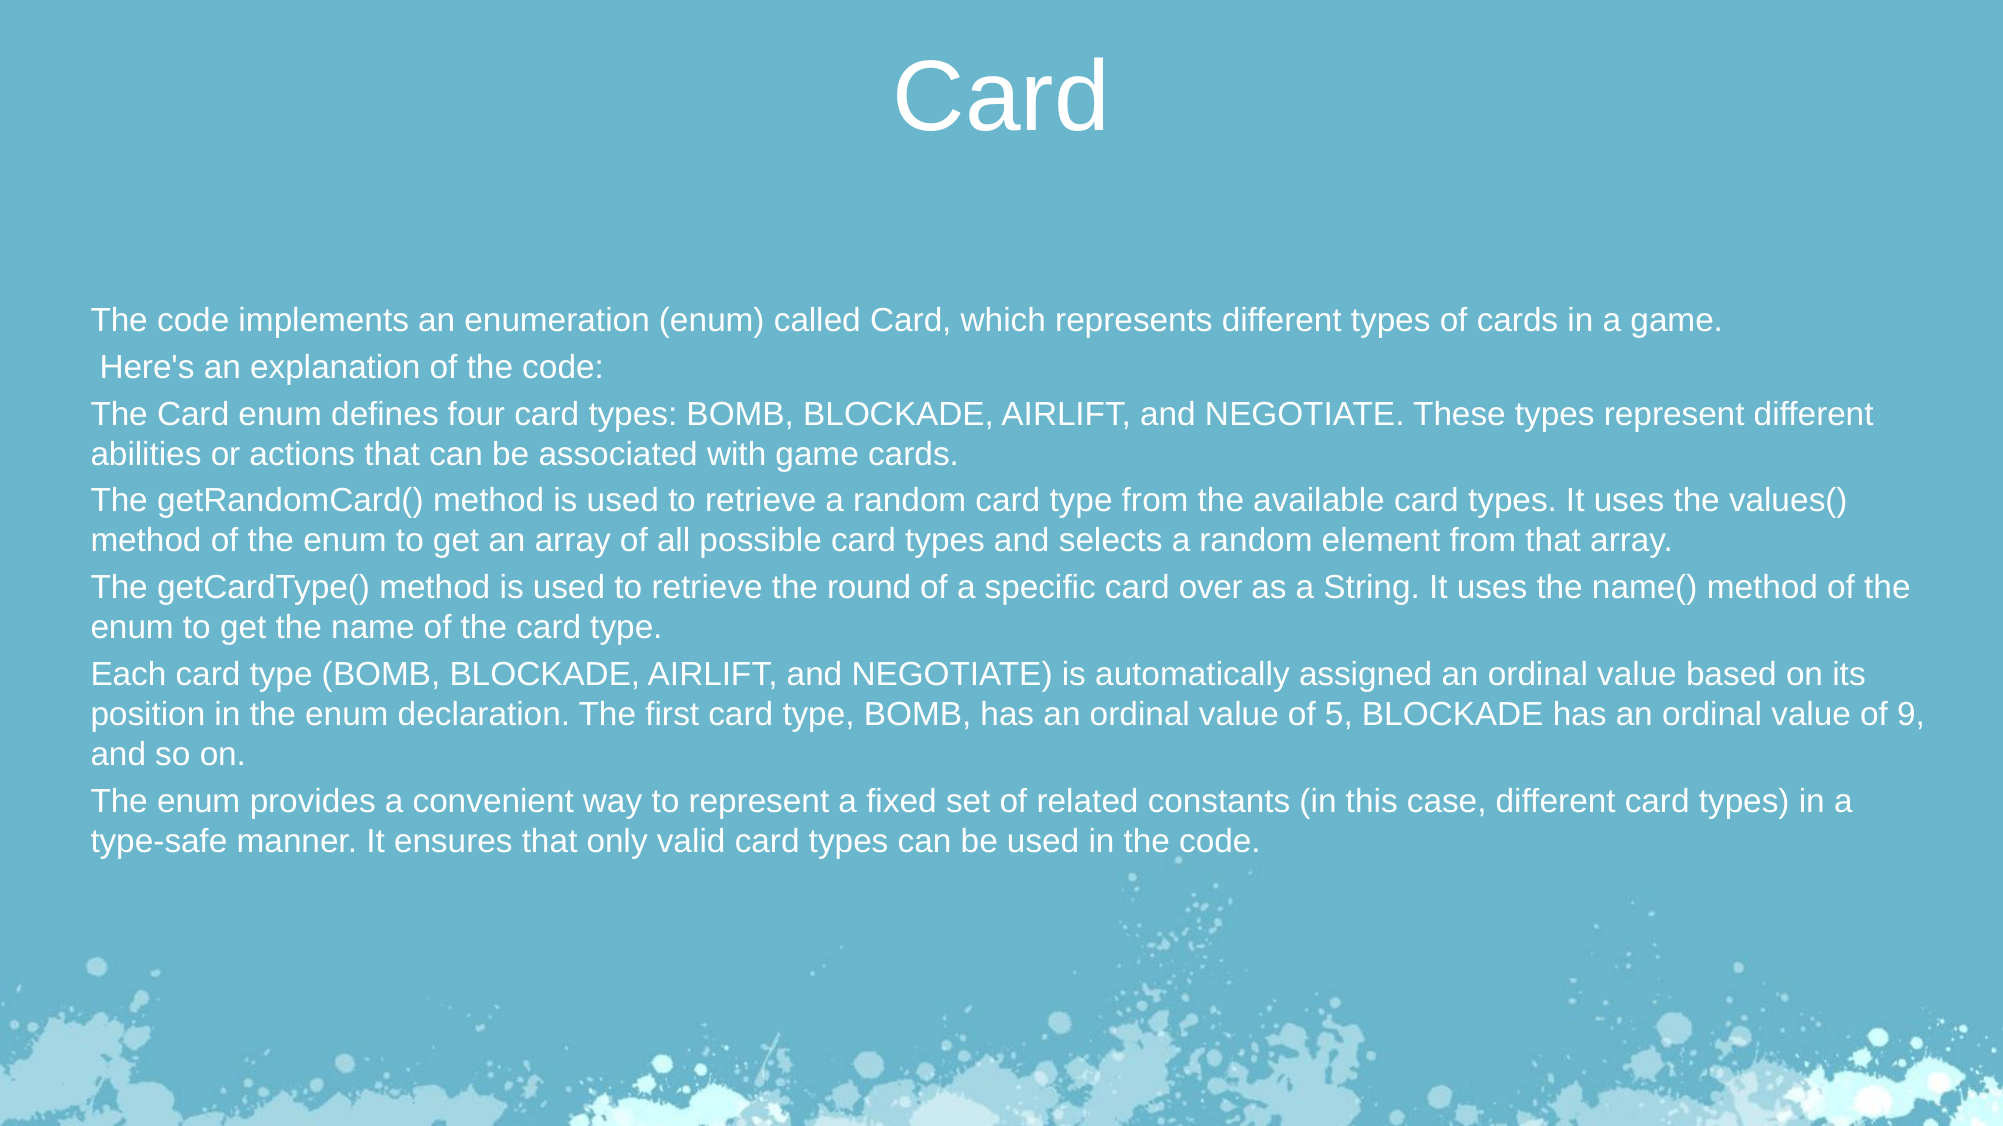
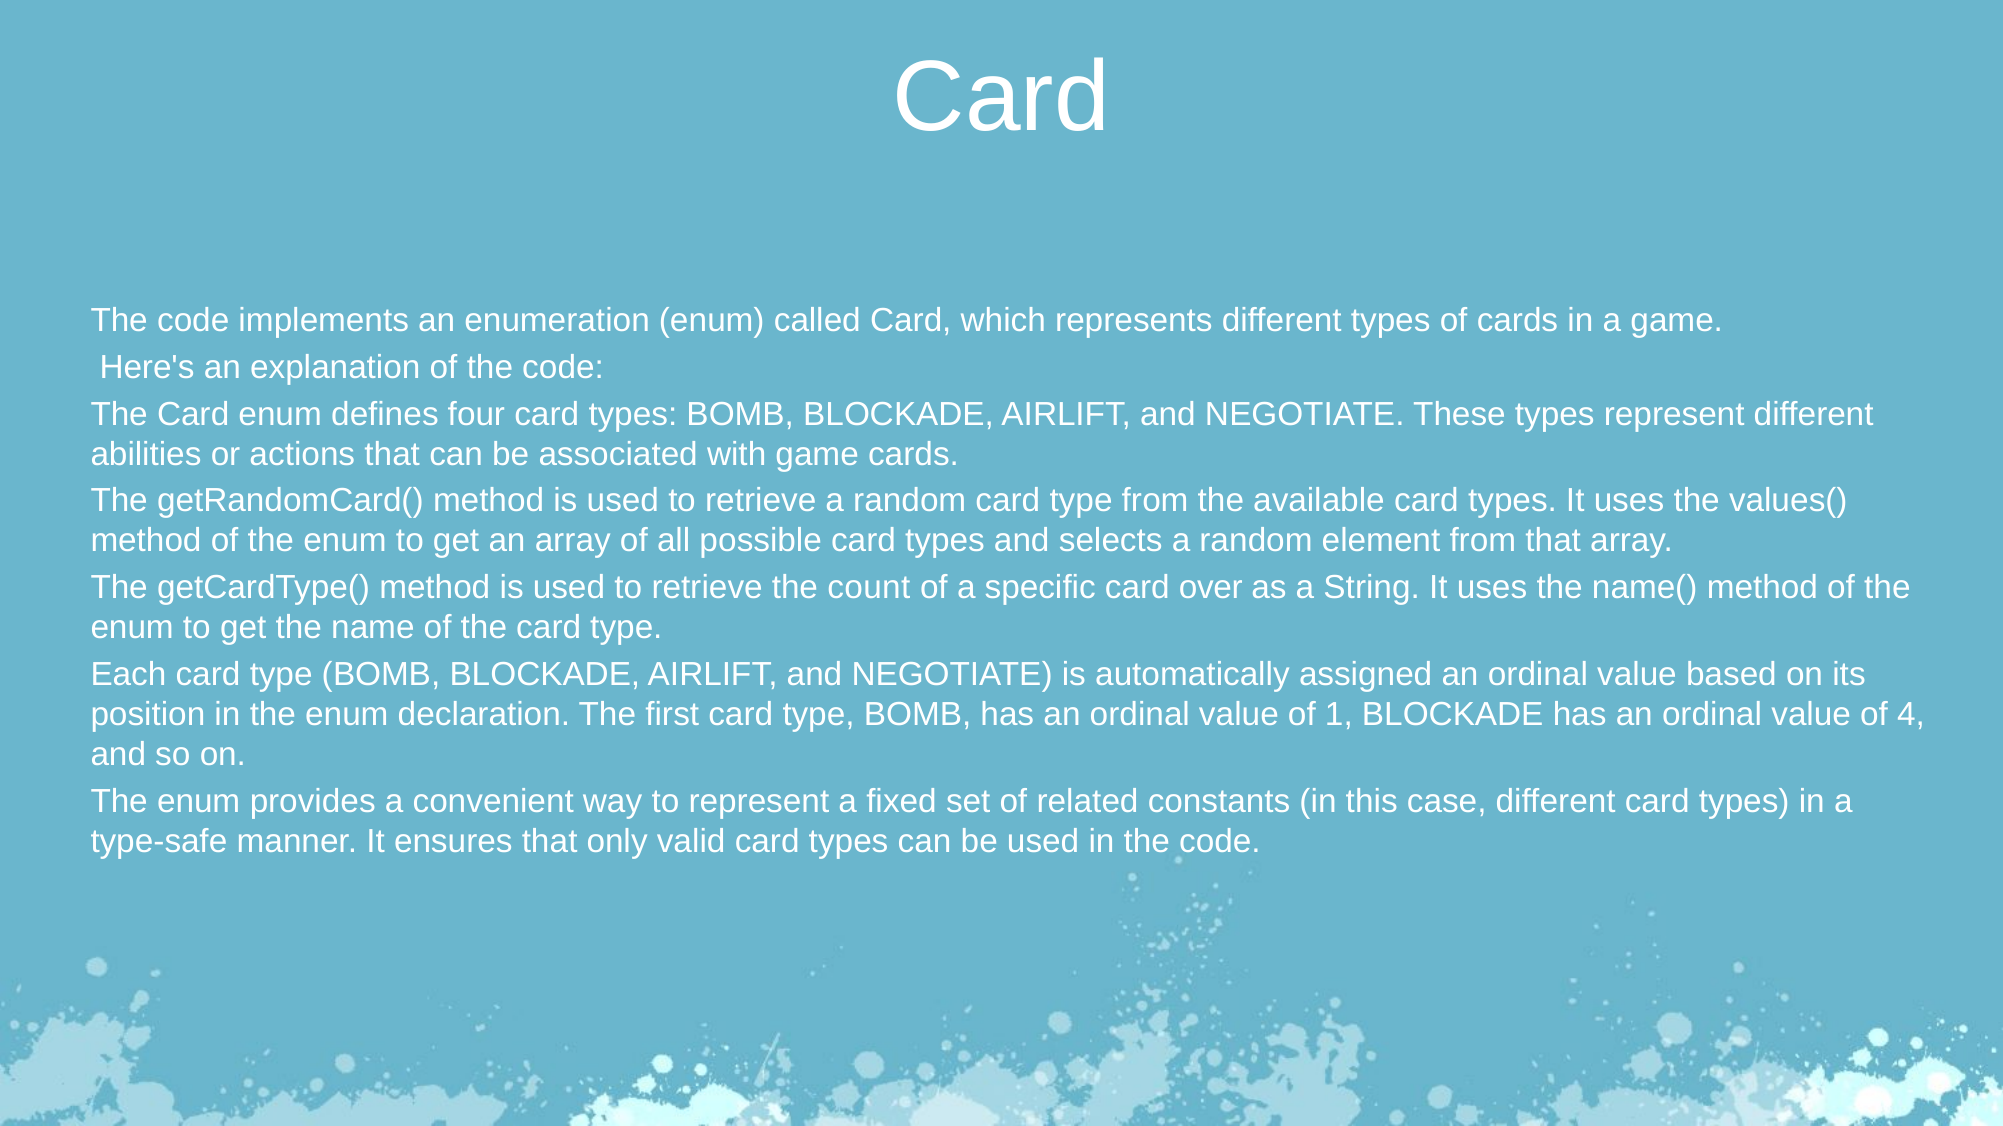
round: round -> count (869, 588)
5: 5 -> 1 (1339, 715)
9: 9 -> 4 (1911, 715)
